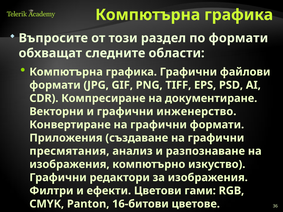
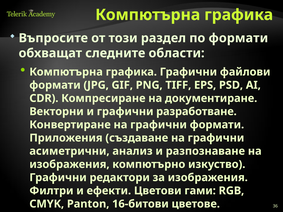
инженерство: инженерство -> разработване (196, 112)
пресмятания: пресмятания -> асиметрични (69, 151)
